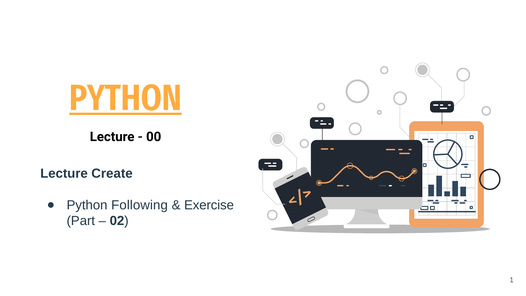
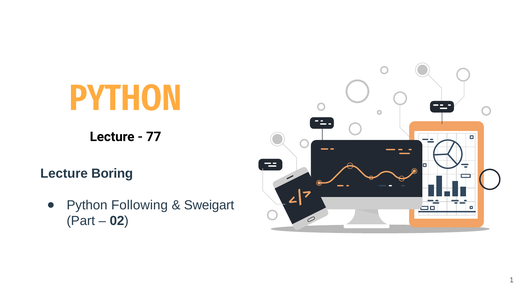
PYTHON underline: present -> none (126, 98)
00: 00 -> 77 (154, 137)
Create: Create -> Boring (112, 173)
Exercise: Exercise -> Sweigart (209, 205)
